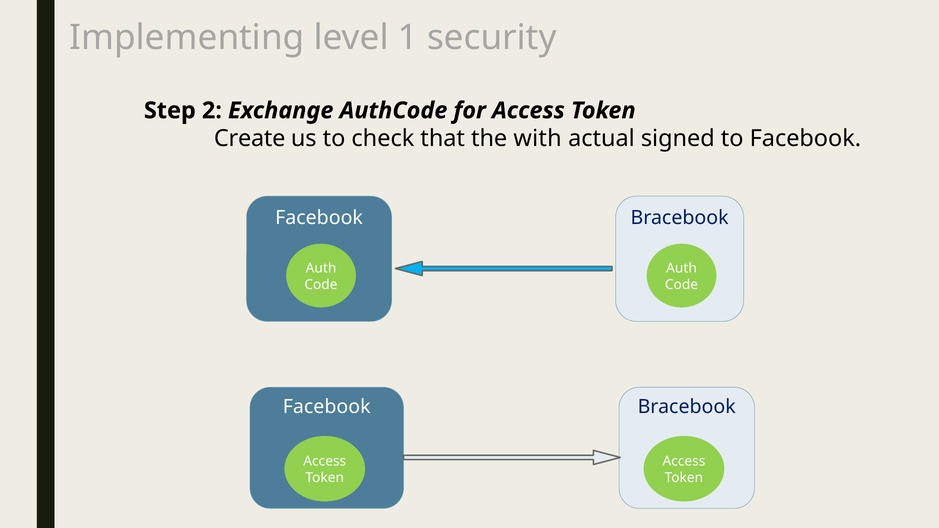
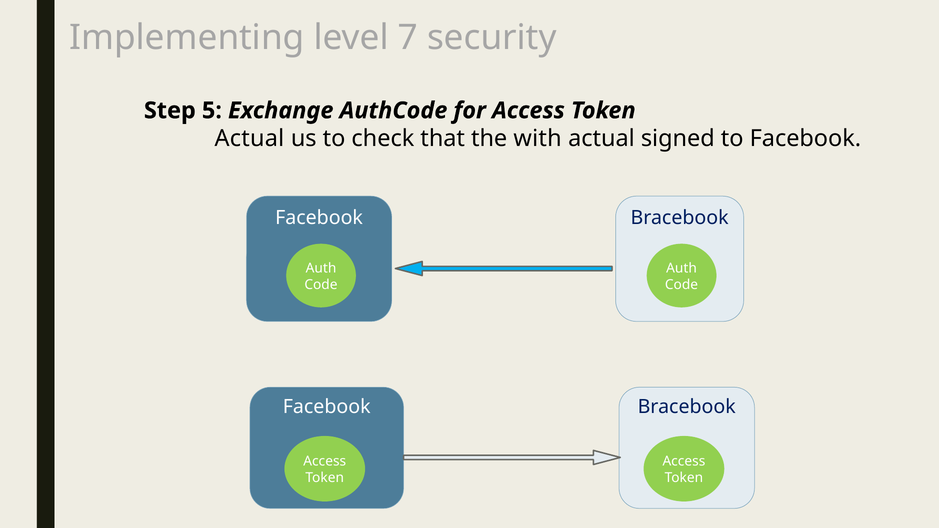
1: 1 -> 7 (408, 37)
2: 2 -> 5 (212, 111)
Create: Create -> Actual (249, 139)
